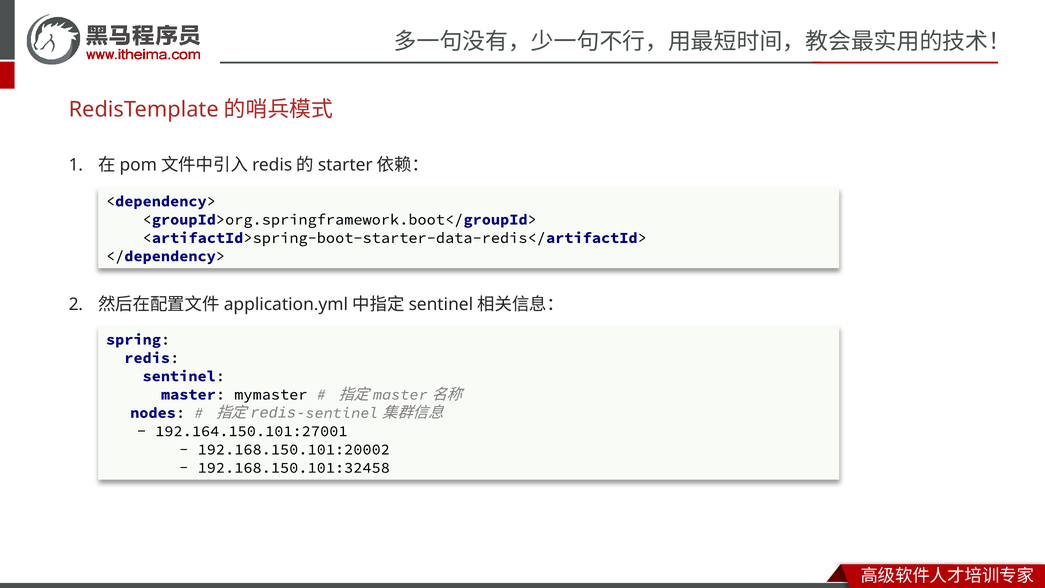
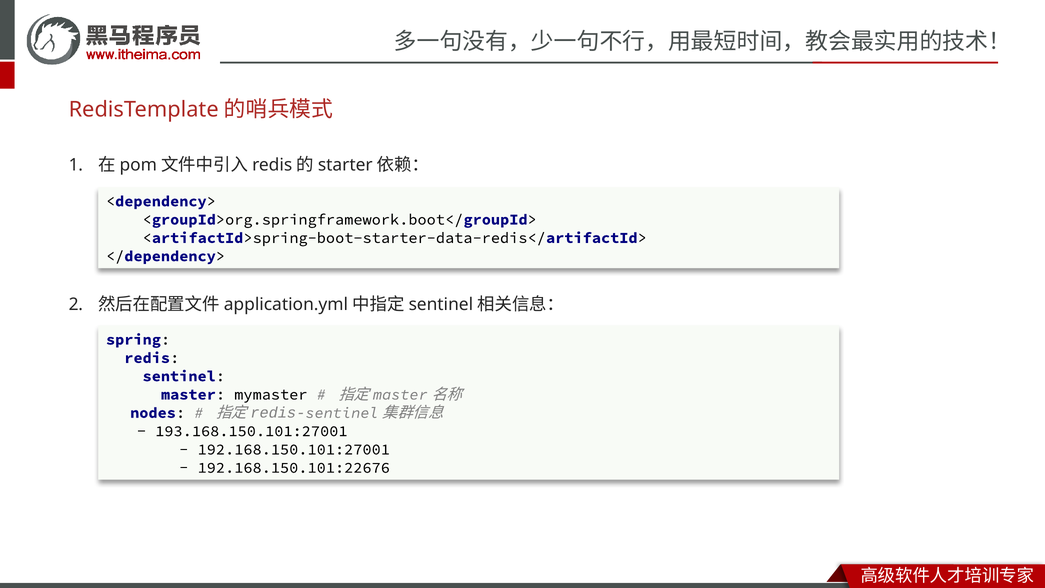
192.164.150.101:27001: 192.164.150.101:27001 -> 193.168.150.101:27001 (251, 431)
192.168.150.101:20002: 192.168.150.101:20002 -> 192.168.150.101:27001 (294, 449)
192.168.150.101:32458: 192.168.150.101:32458 -> 192.168.150.101:22676 (294, 468)
